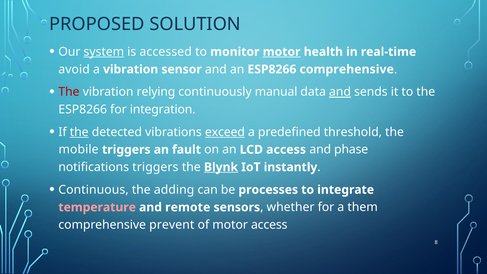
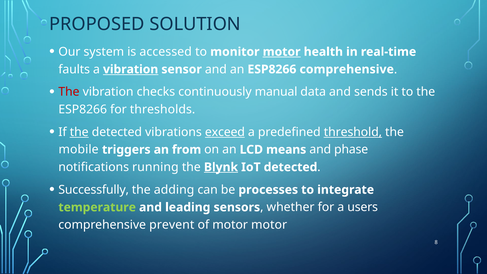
system underline: present -> none (104, 52)
avoid: avoid -> faults (74, 69)
vibration underline: none -> present (131, 69)
relying: relying -> checks (156, 92)
and underline: present -> none (340, 92)
integration: integration -> thresholds (163, 109)
threshold underline: none -> present (353, 132)
fault: fault -> from (187, 150)
LCD access: access -> means (286, 150)
notifications triggers: triggers -> running (155, 167)
IoT instantly: instantly -> detected (291, 167)
Continuous: Continuous -> Successfully (94, 190)
temperature colour: pink -> light green (97, 207)
remote: remote -> leading (188, 207)
them: them -> users (363, 207)
motor access: access -> motor (269, 225)
